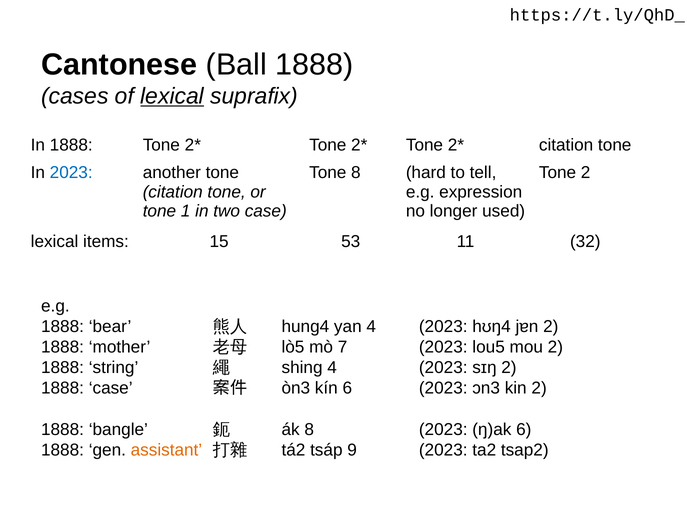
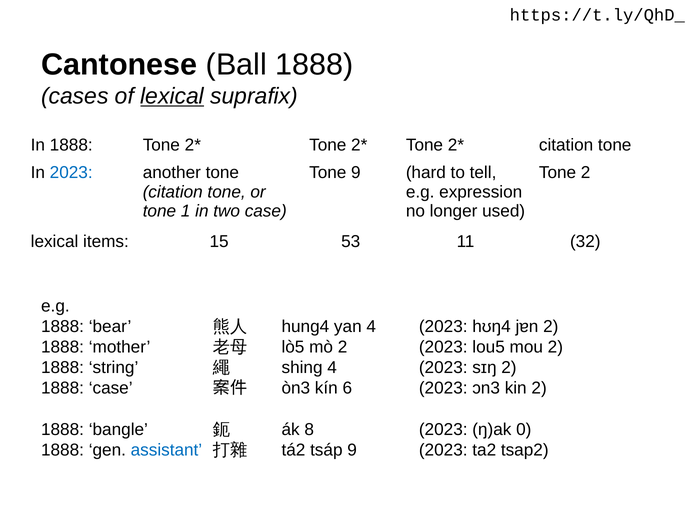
Tone 8: 8 -> 9 (356, 173)
mò 7: 7 -> 2 (343, 347)
ŋ)ak 6: 6 -> 0 (524, 430)
assistant colour: orange -> blue (166, 450)
